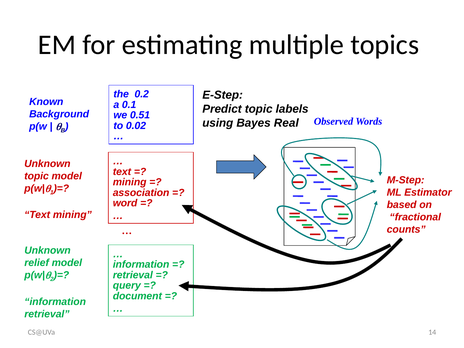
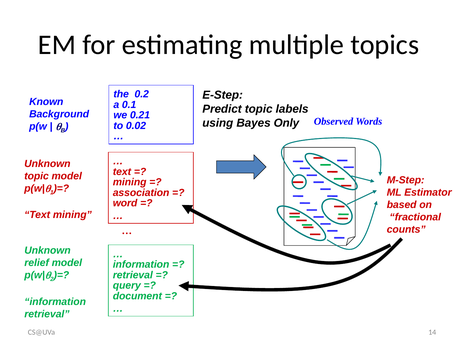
0.51: 0.51 -> 0.21 (140, 115)
Real: Real -> Only (286, 123)
